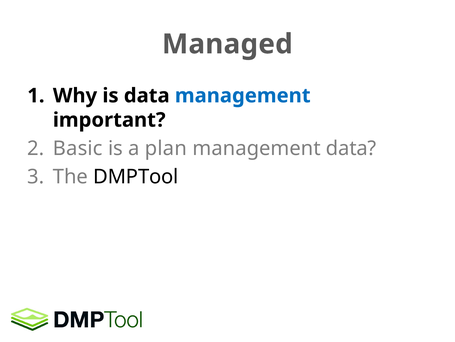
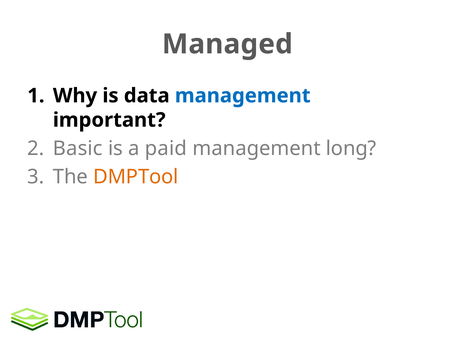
plan: plan -> paid (166, 148)
management data: data -> long (351, 148)
DMPTool colour: black -> orange (136, 176)
